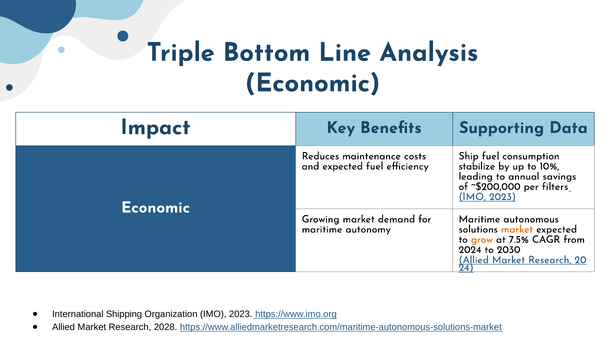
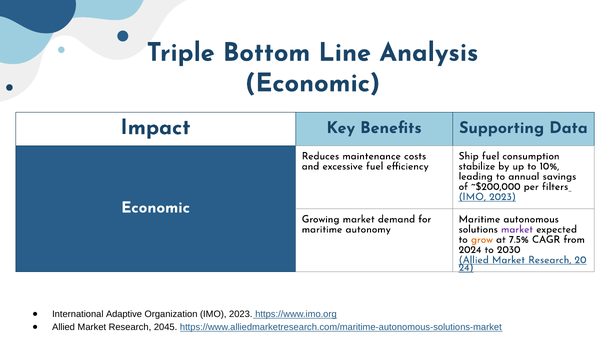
and expected: expected -> excessive (343, 166)
market colour: orange -> purple (517, 229)
Shipping: Shipping -> Adaptive (124, 315)
2028: 2028 -> 2045 (166, 327)
